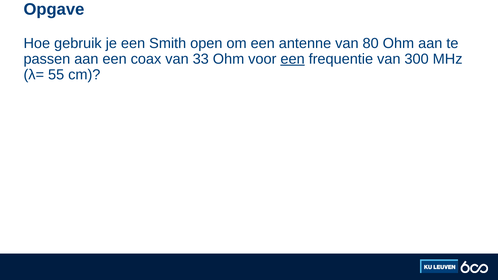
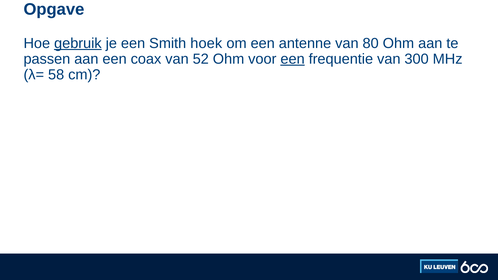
gebruik underline: none -> present (78, 43)
open: open -> hoek (206, 43)
33: 33 -> 52 (201, 59)
55: 55 -> 58 (56, 75)
